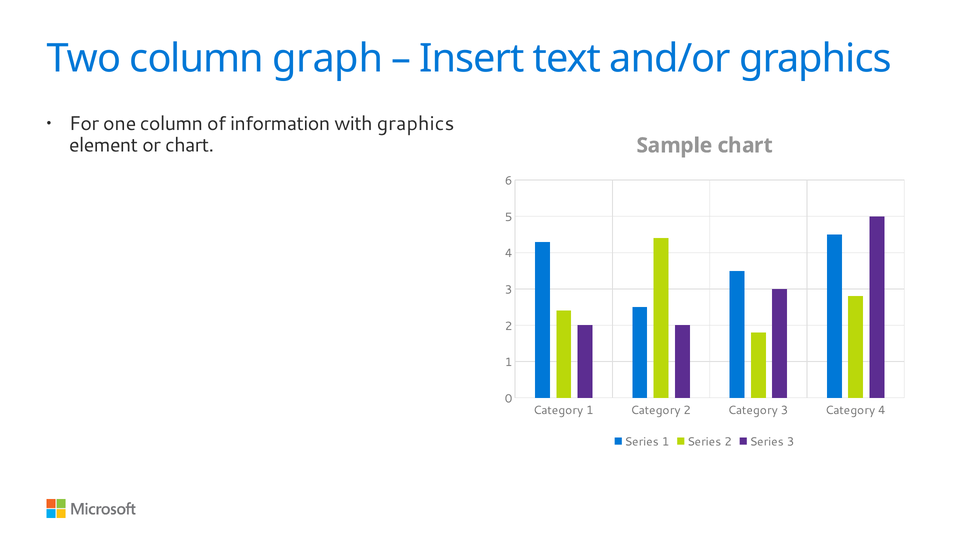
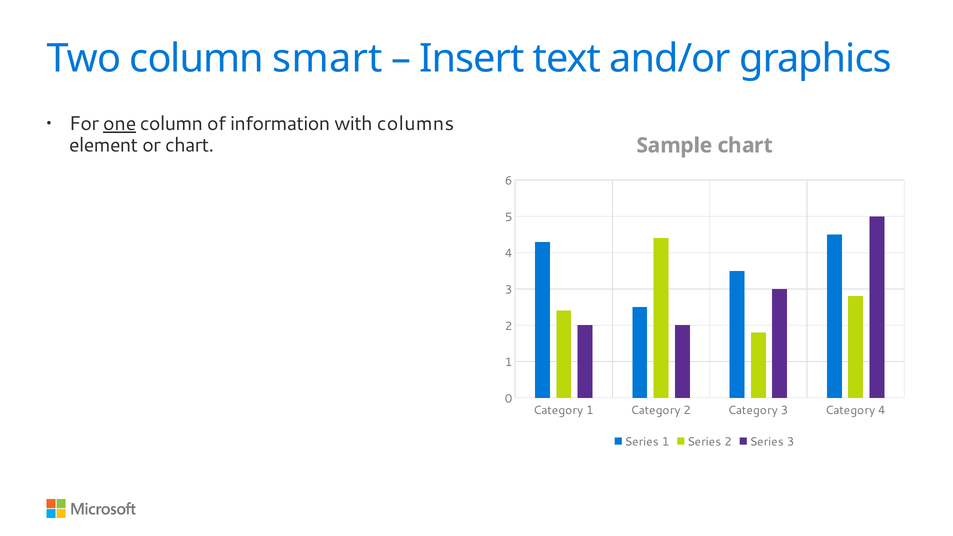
graph: graph -> smart (327, 59)
one underline: none -> present (120, 124)
with graphics: graphics -> columns (416, 124)
